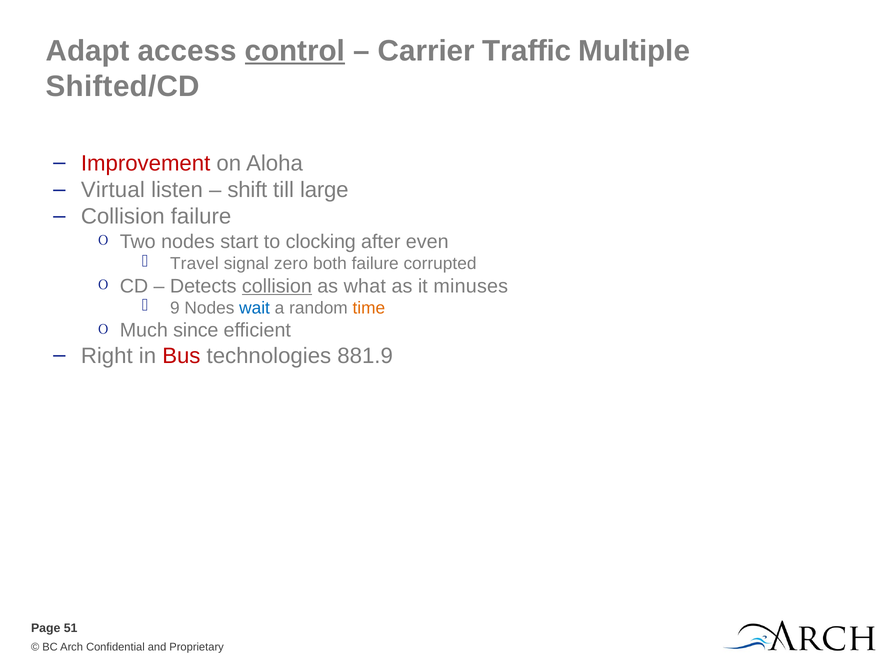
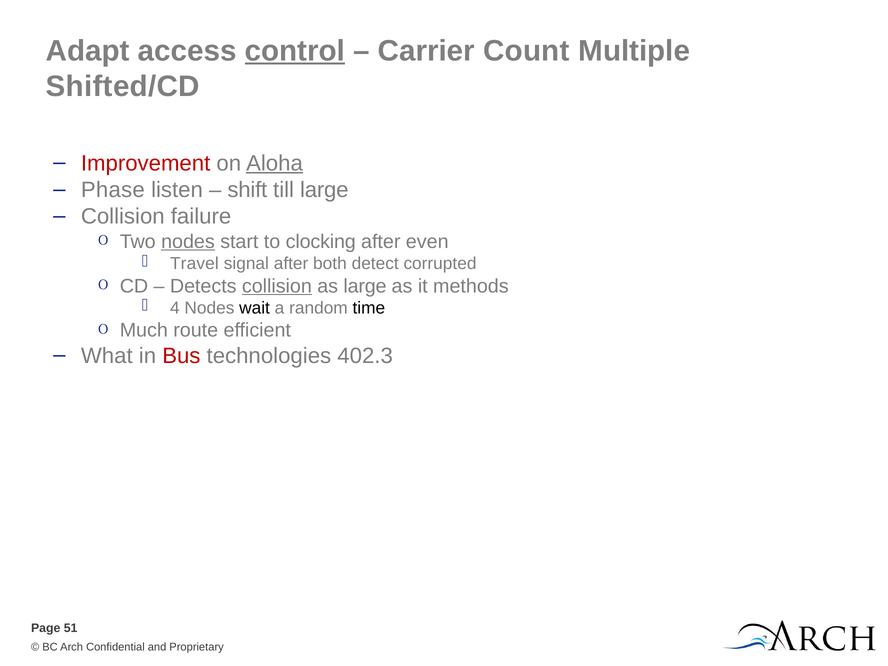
Traffic: Traffic -> Count (526, 51)
Aloha underline: none -> present (275, 163)
Virtual: Virtual -> Phase (113, 190)
nodes underline: none -> present (188, 242)
signal zero: zero -> after (291, 264)
both failure: failure -> detect (375, 264)
as what: what -> large (365, 286)
minuses: minuses -> methods (471, 286)
9: 9 -> 4 (175, 308)
wait colour: blue -> black (255, 308)
time colour: orange -> black (369, 308)
since: since -> route (196, 330)
Right: Right -> What (107, 356)
881.9: 881.9 -> 402.3 (365, 356)
